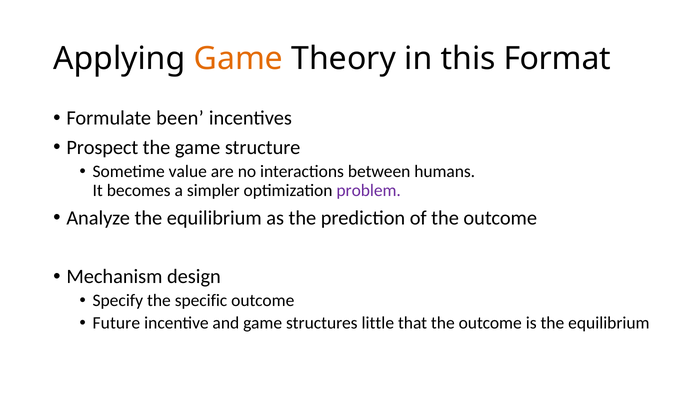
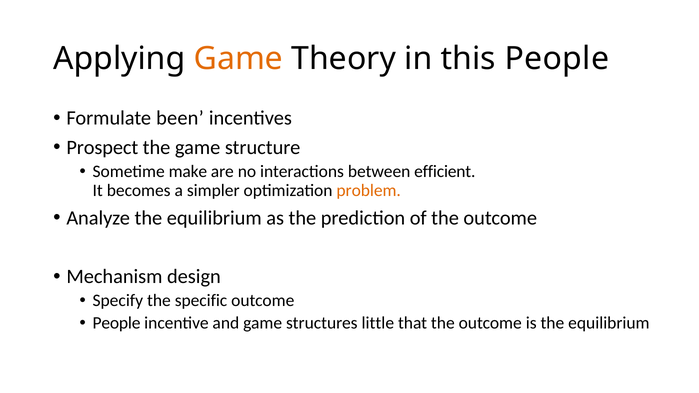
this Format: Format -> People (557, 59)
value: value -> make (188, 172)
humans: humans -> efficient (445, 172)
problem colour: purple -> orange (369, 190)
Future: Future -> People (117, 323)
